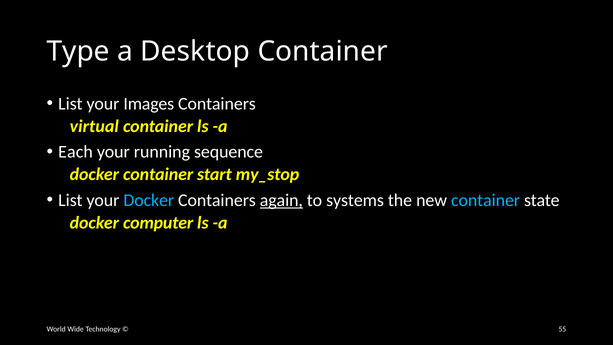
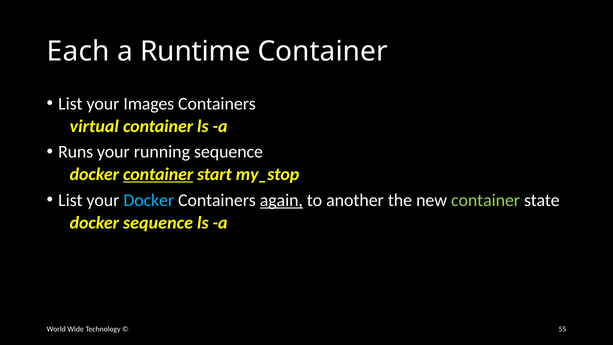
Type: Type -> Each (78, 51)
Desktop: Desktop -> Runtime (195, 51)
Each: Each -> Runs (76, 152)
container underline: none -> present (158, 174)
systems: systems -> another (355, 200)
container colour: light blue -> light green (486, 200)
docker computer: computer -> sequence (158, 223)
